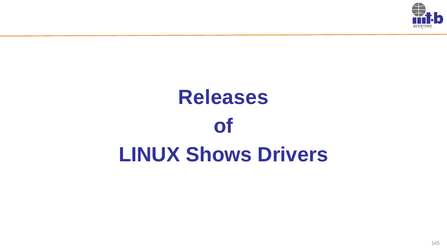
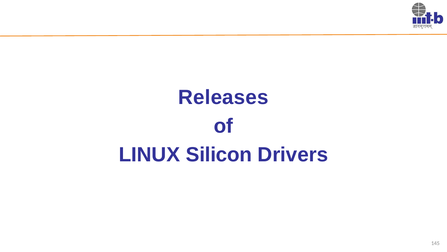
Shows: Shows -> Silicon (219, 155)
